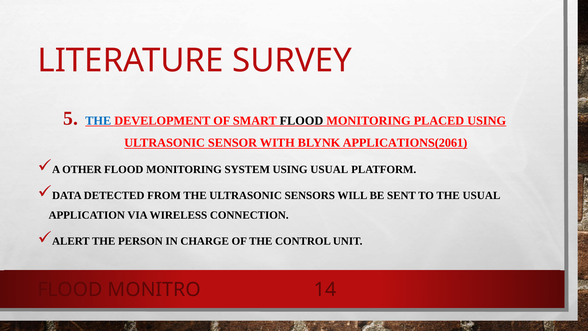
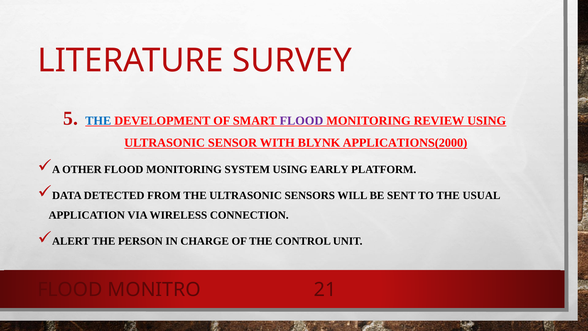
FLOOD colour: black -> purple (301, 121)
PLACED: PLACED -> REVIEW (439, 121)
APPLICATIONS(2061: APPLICATIONS(2061 -> APPLICATIONS(2000 (405, 143)
USING USUAL: USUAL -> EARLY (329, 169)
14: 14 -> 21 (325, 289)
